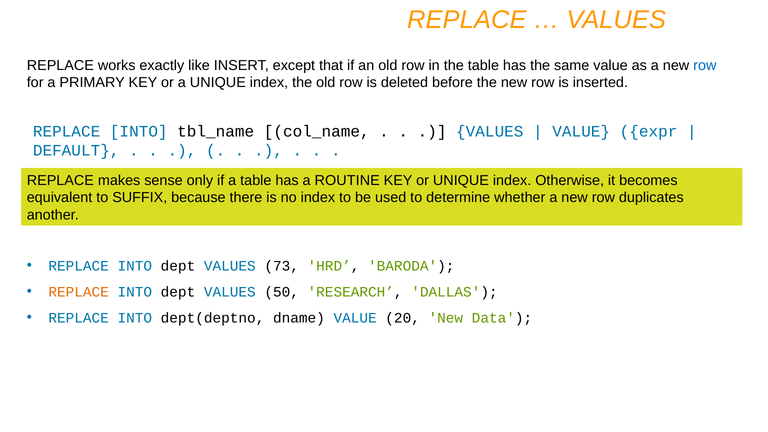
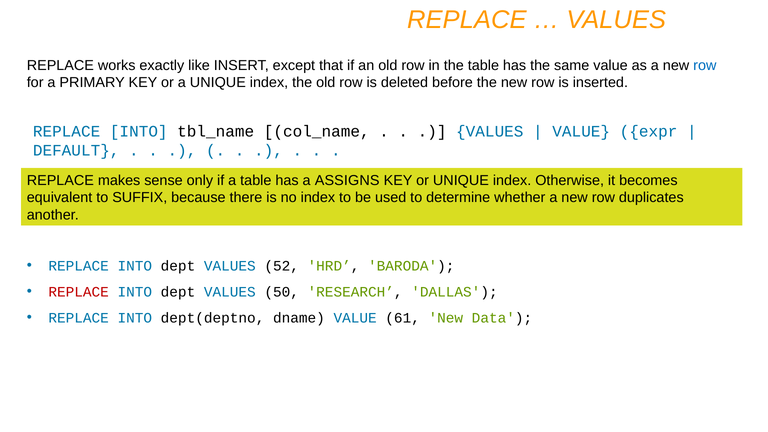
ROUTINE: ROUTINE -> ASSIGNS (347, 180)
73: 73 -> 52 (282, 266)
REPLACE colour: orange -> red (79, 292)
20: 20 -> 61 (403, 318)
